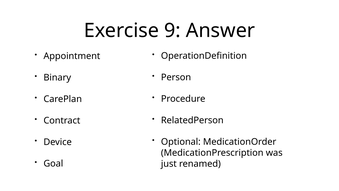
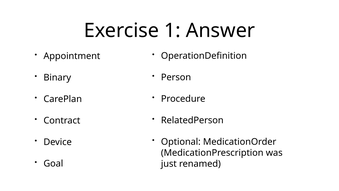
9: 9 -> 1 (172, 31)
